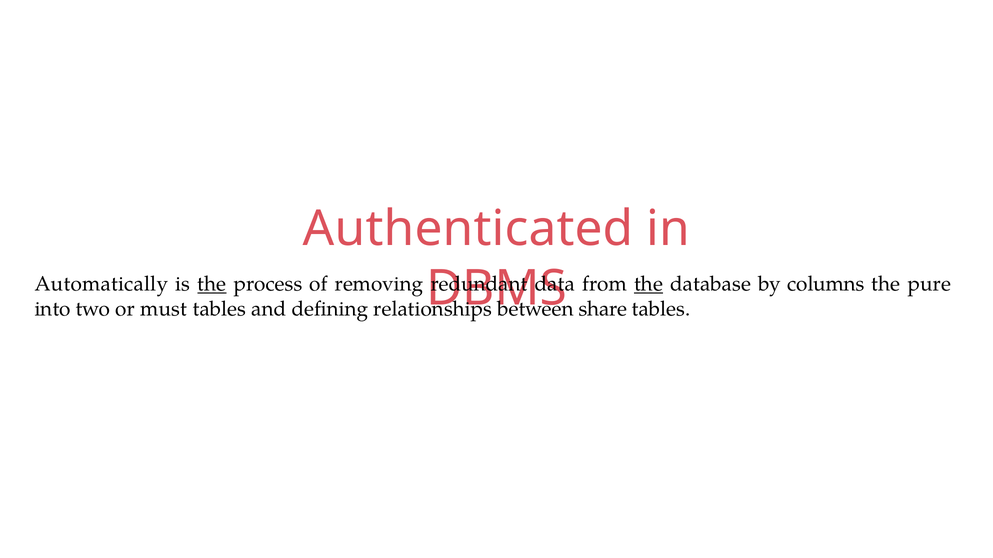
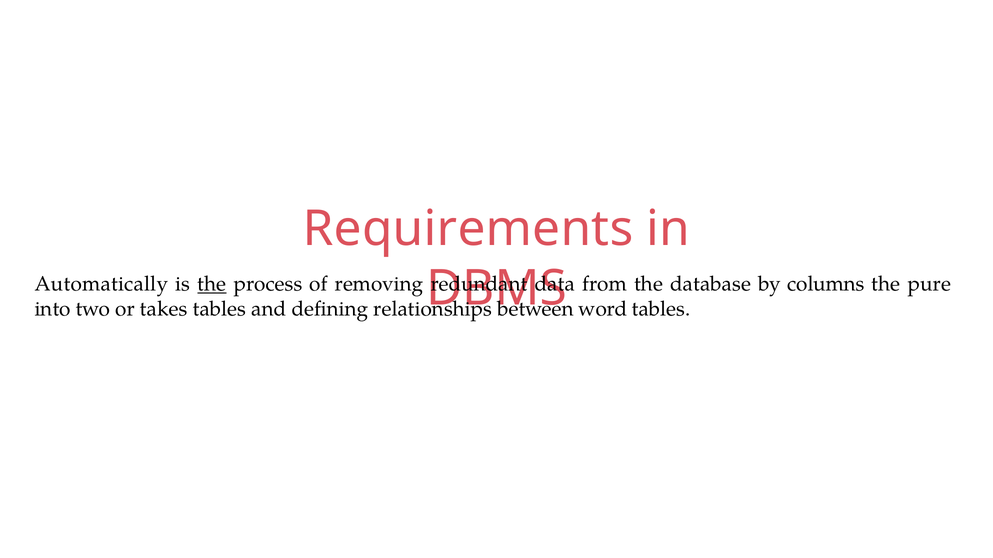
Authenticated: Authenticated -> Requirements (468, 229)
the underline: present -> none (649, 284)
must: must -> takes (164, 309)
share: share -> word (603, 309)
